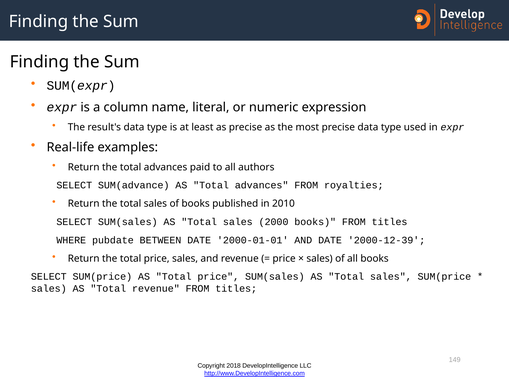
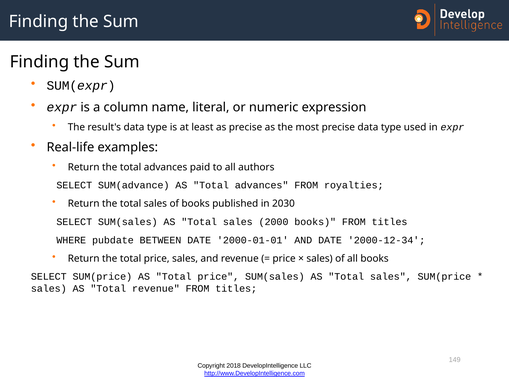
2010: 2010 -> 2030 (283, 203)
2000-12-39: 2000-12-39 -> 2000-12-34 (387, 240)
